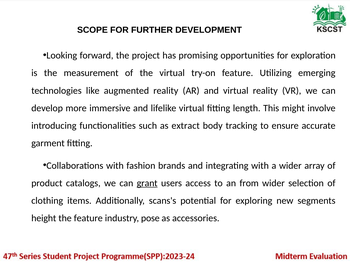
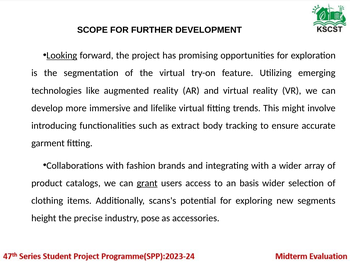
Looking underline: none -> present (62, 55)
measurement: measurement -> segmentation (91, 73)
length: length -> trends (247, 108)
from: from -> basis (249, 183)
the feature: feature -> precise (88, 218)
